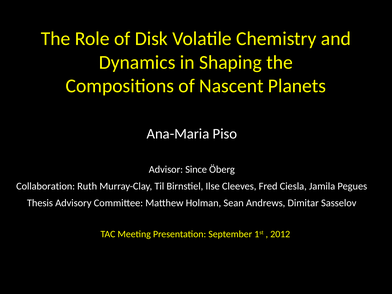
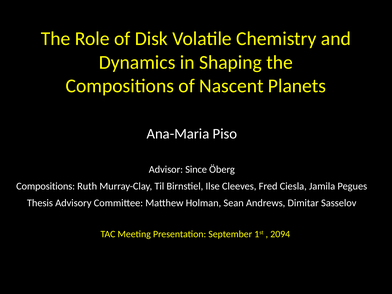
Collaboration: Collaboration -> Compositions (46, 186)
2012: 2012 -> 2094 (280, 234)
